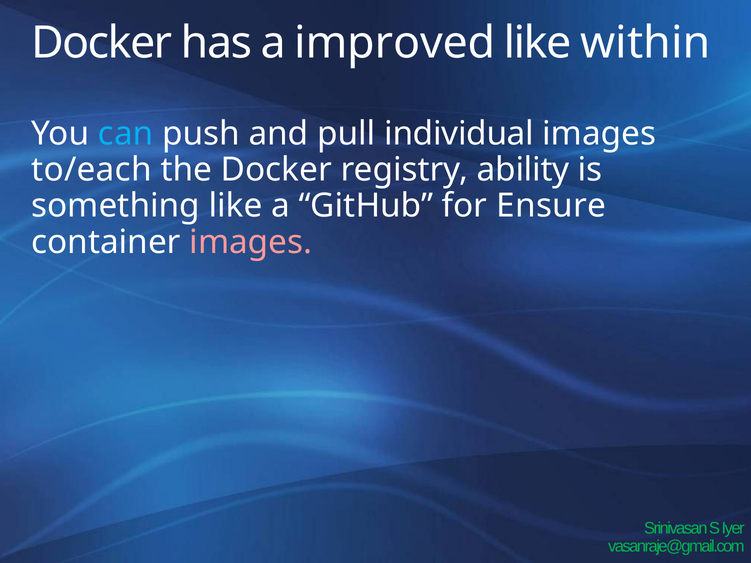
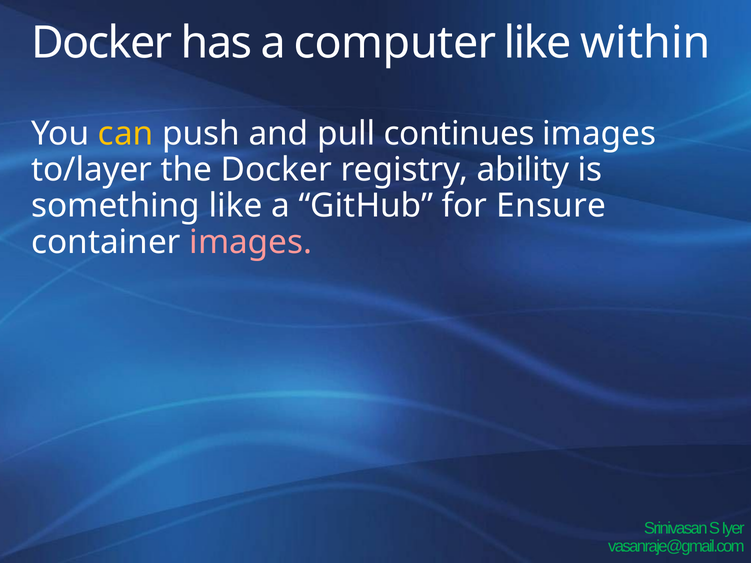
improved: improved -> computer (395, 43)
can colour: light blue -> yellow (126, 134)
individual: individual -> continues (459, 134)
to/each: to/each -> to/layer (92, 170)
